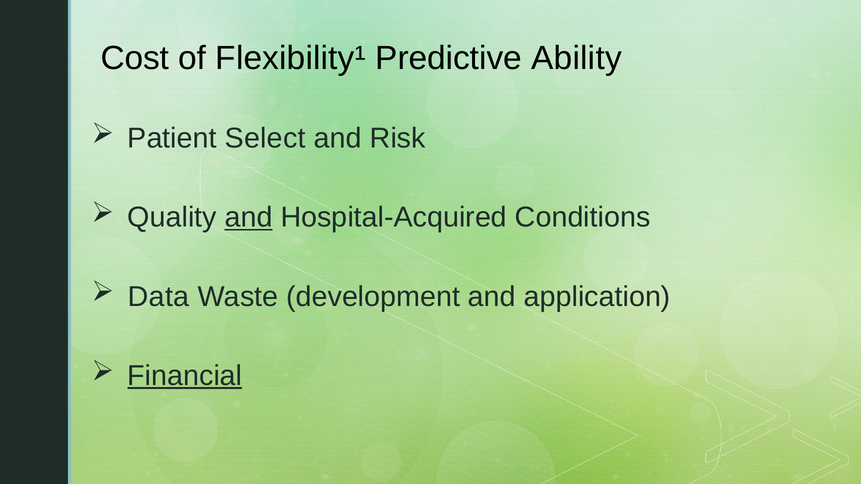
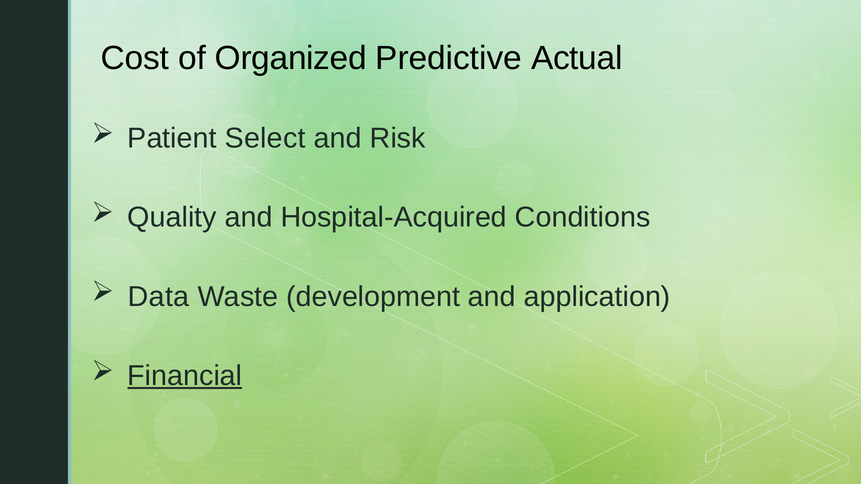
Flexibility¹: Flexibility¹ -> Organized (291, 58)
Ability: Ability -> Actual (577, 58)
and underline: present -> none (249, 218)
